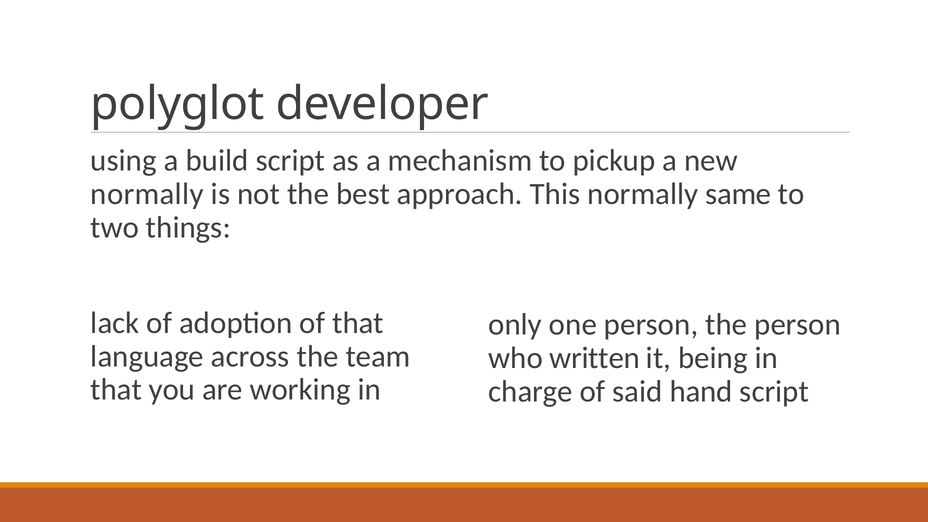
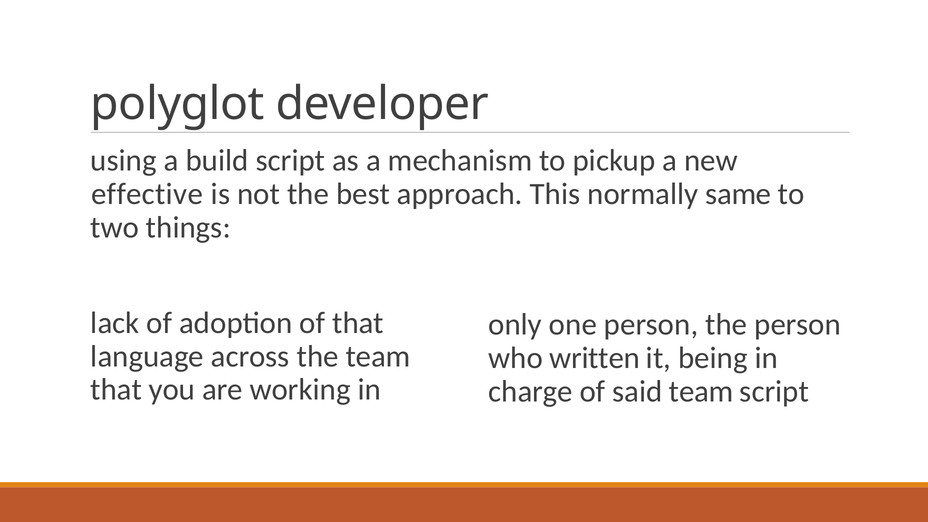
normally: normally -> effective (147, 194)
said hand: hand -> team (701, 391)
